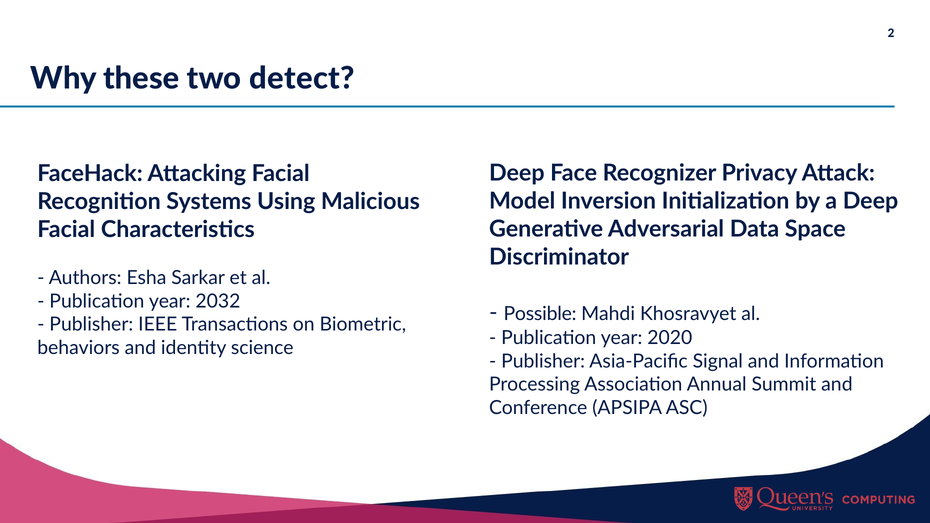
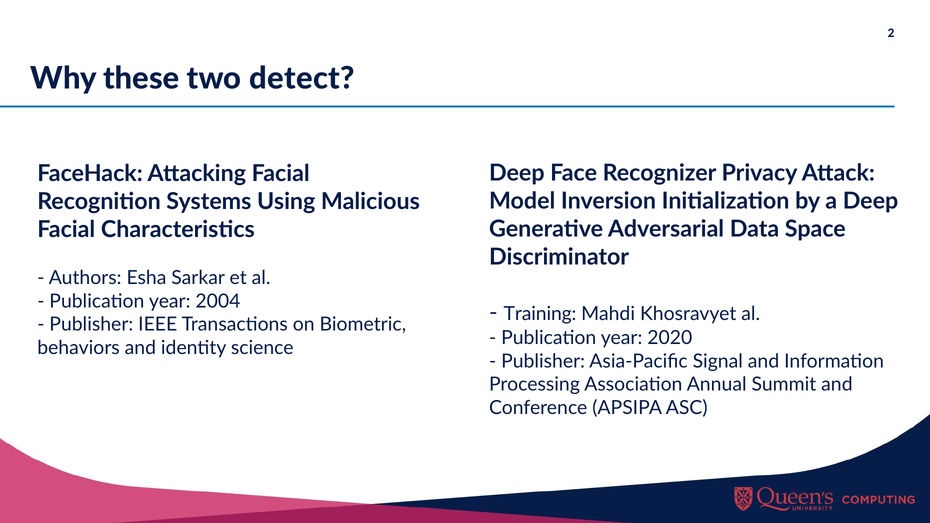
2032: 2032 -> 2004 (218, 301)
Possible: Possible -> Training (540, 314)
